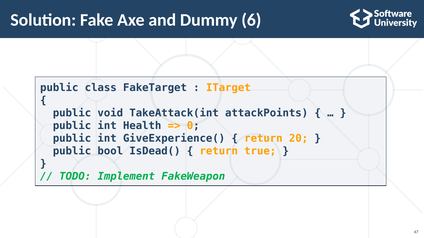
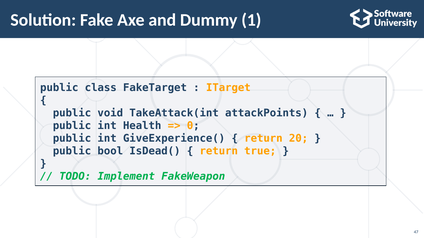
6: 6 -> 1 (251, 20)
